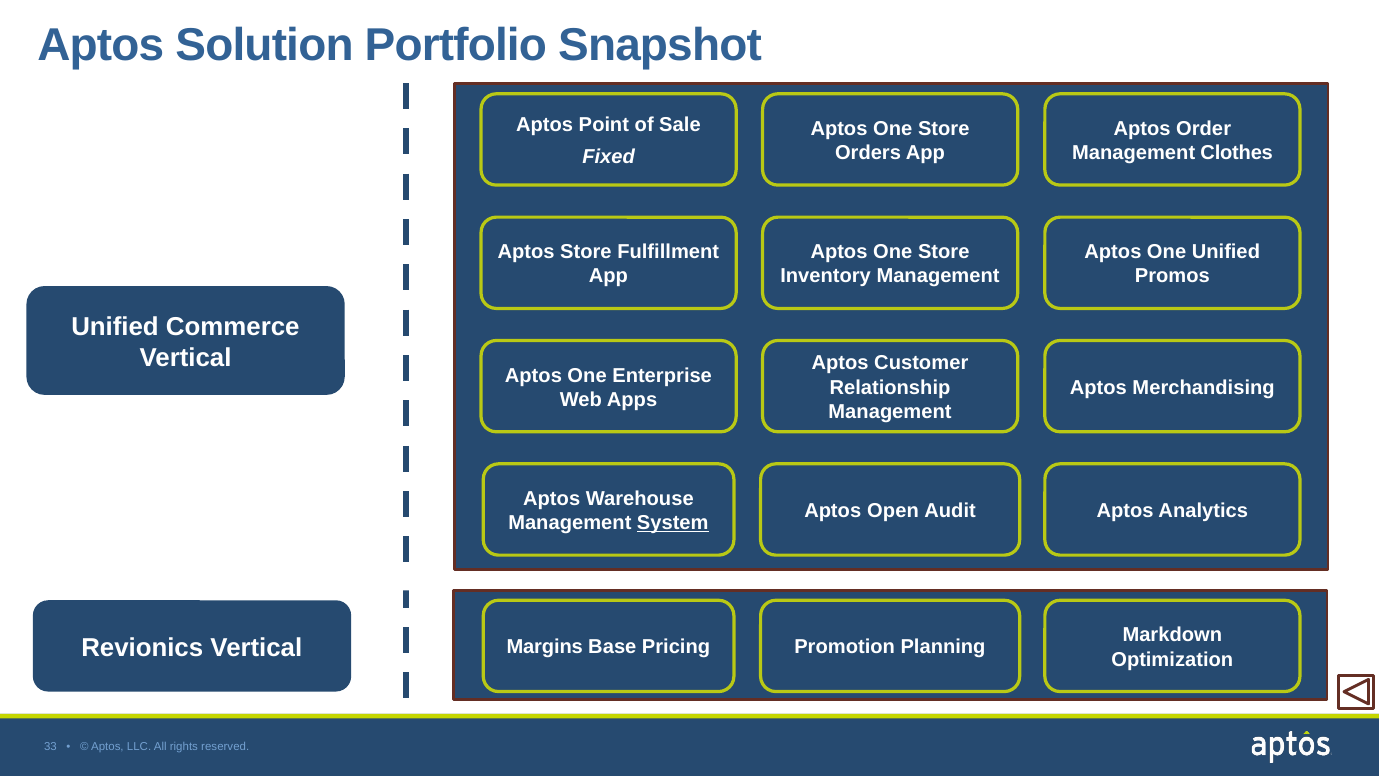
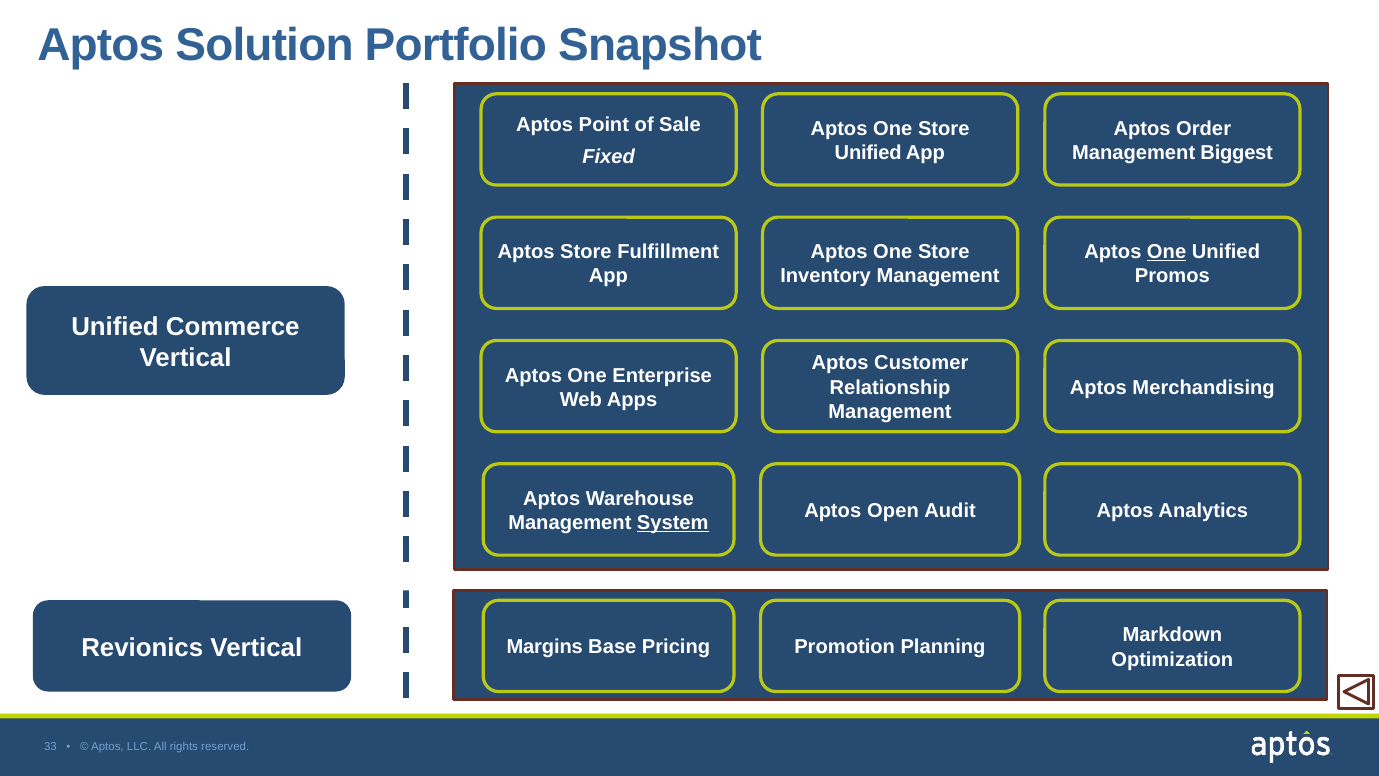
Orders: Orders -> Unified (868, 153)
Clothes: Clothes -> Biggest (1237, 153)
One underline: none -> present (1167, 252)
